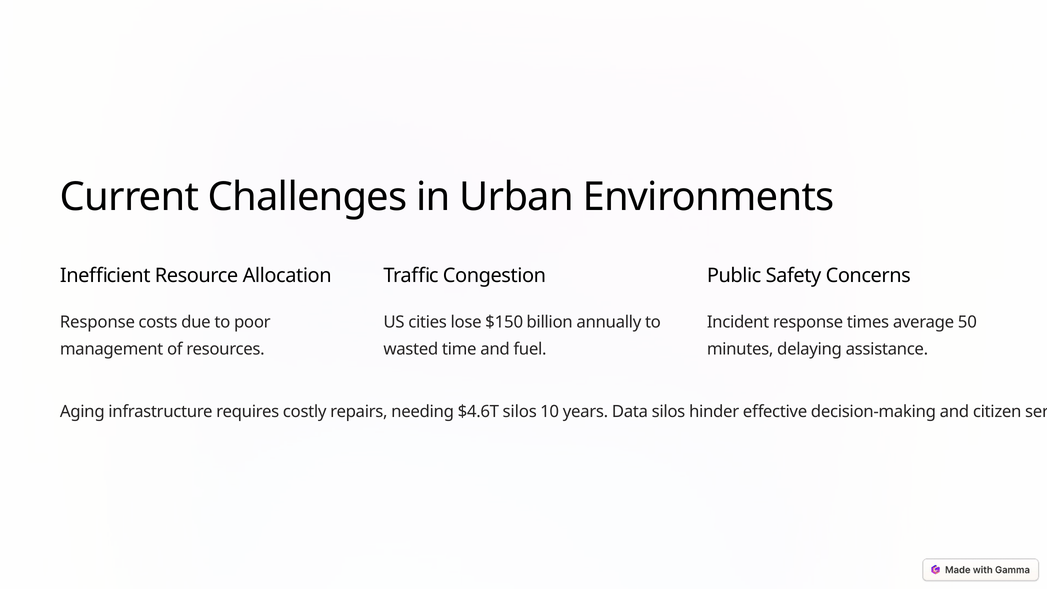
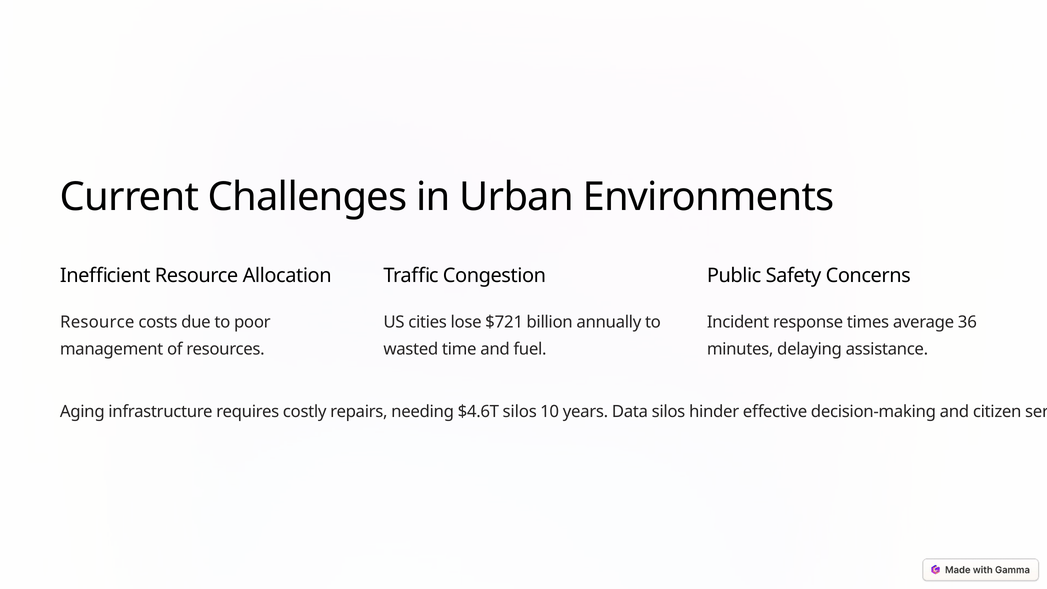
Response: Response -> Resource (97, 322)
$150: $150 -> $721 (504, 322)
50: 50 -> 36 (967, 322)
